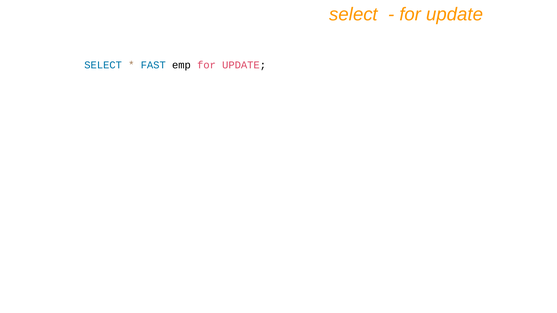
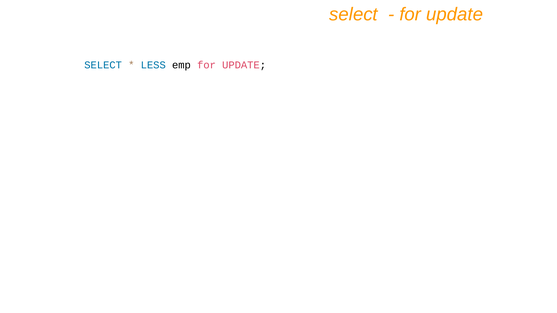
FAST: FAST -> LESS (153, 65)
